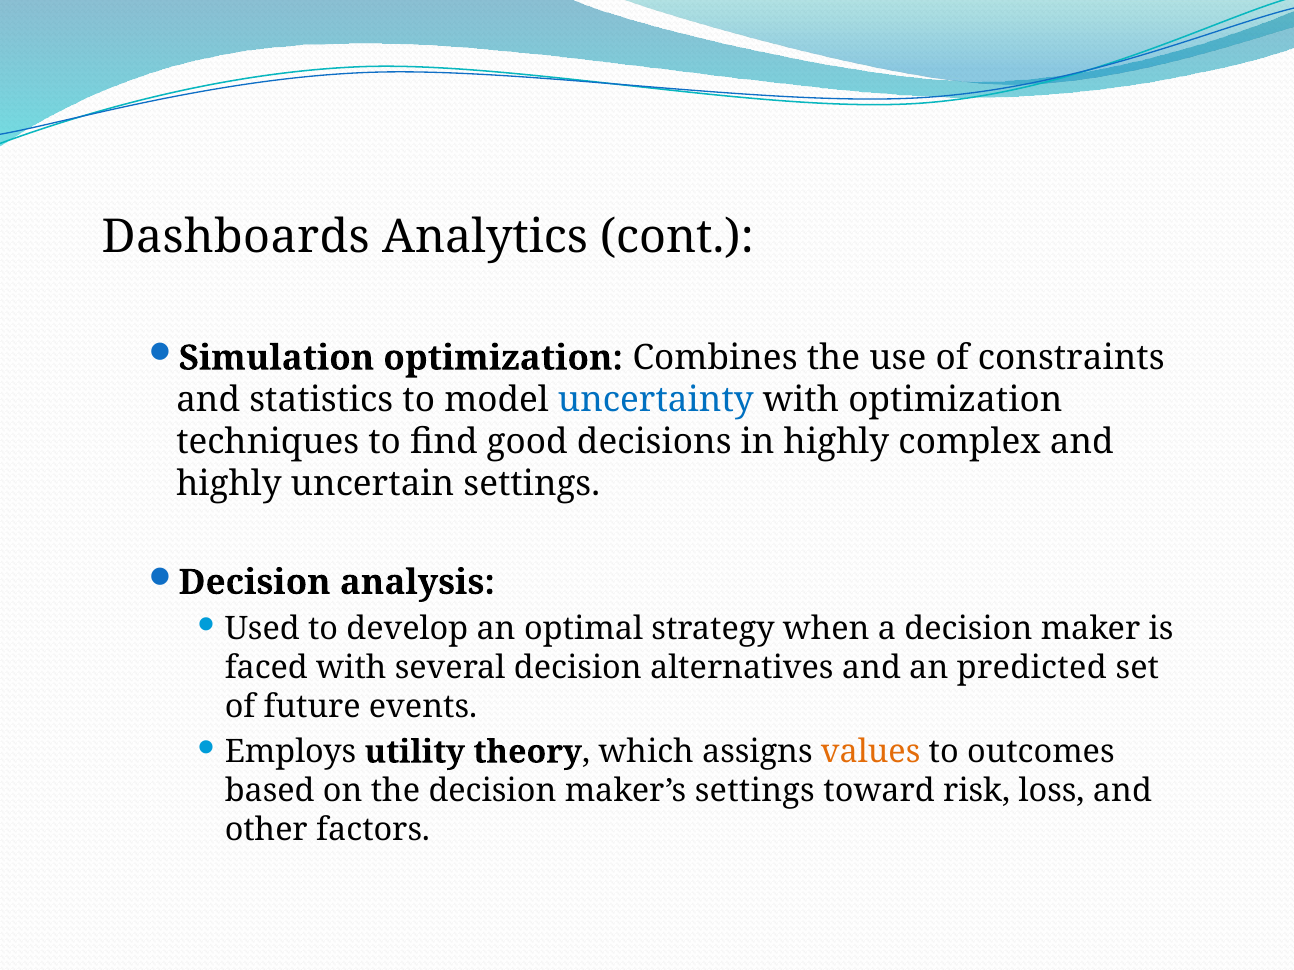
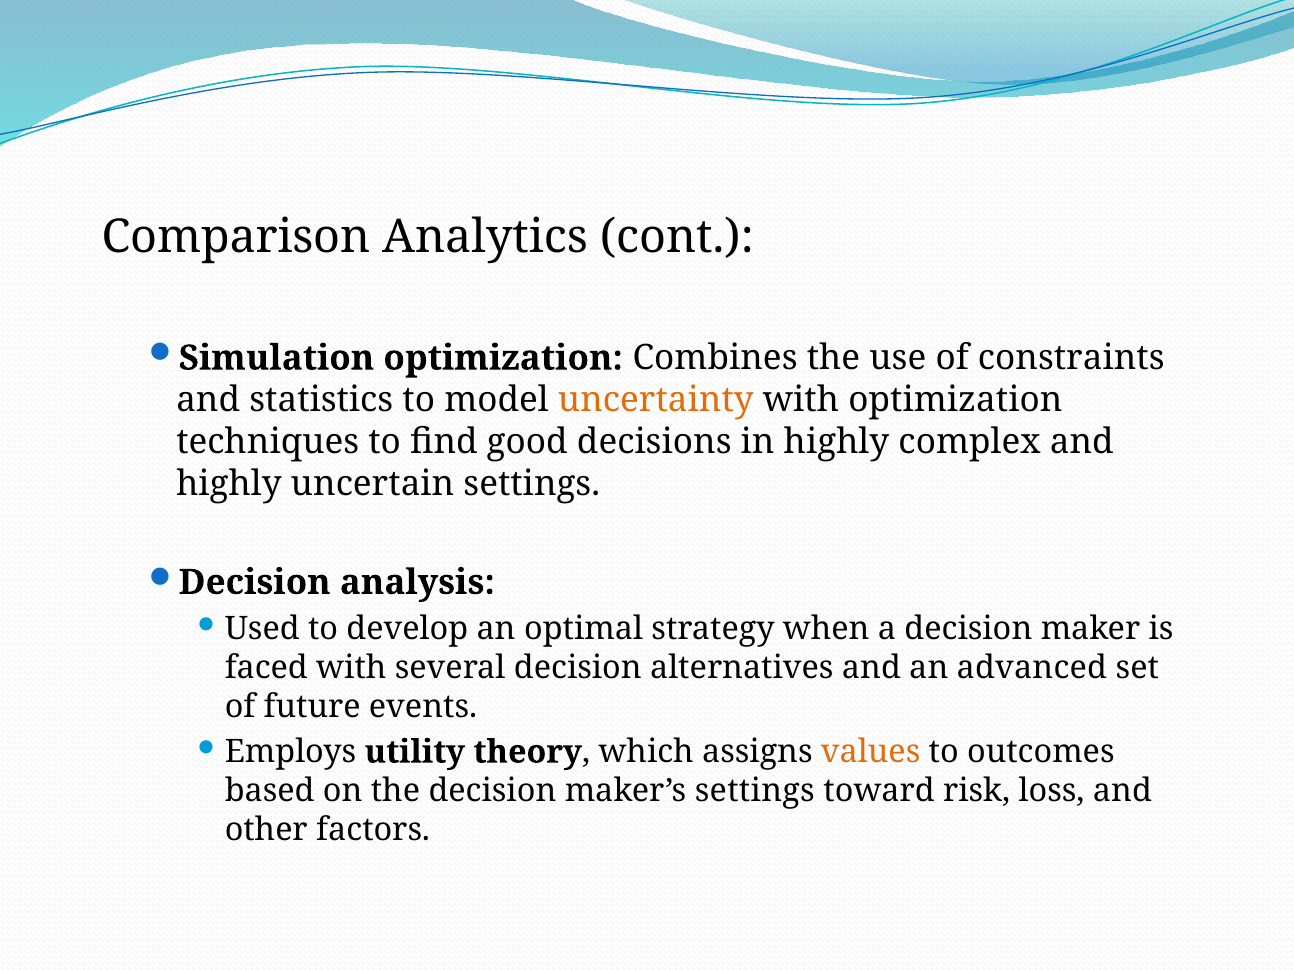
Dashboards: Dashboards -> Comparison (236, 238)
uncertainty colour: blue -> orange (656, 400)
predicted: predicted -> advanced (1032, 668)
